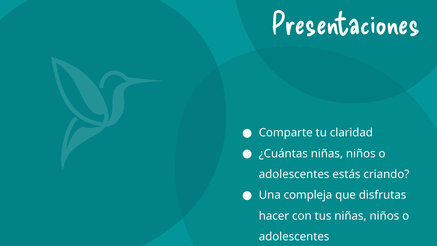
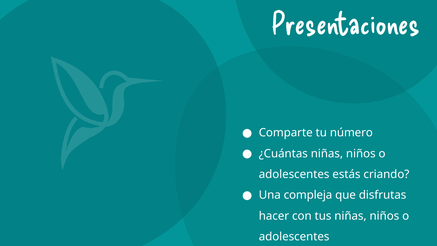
claridad: claridad -> número (351, 133)
